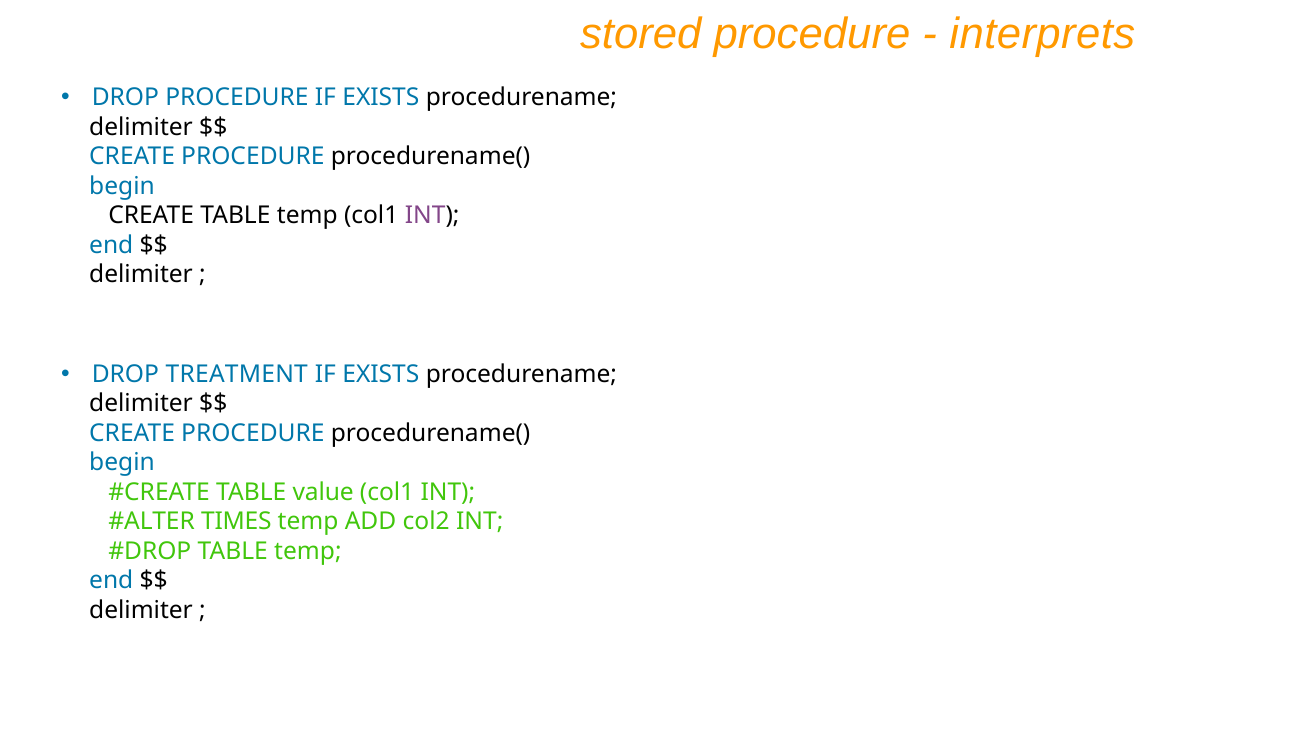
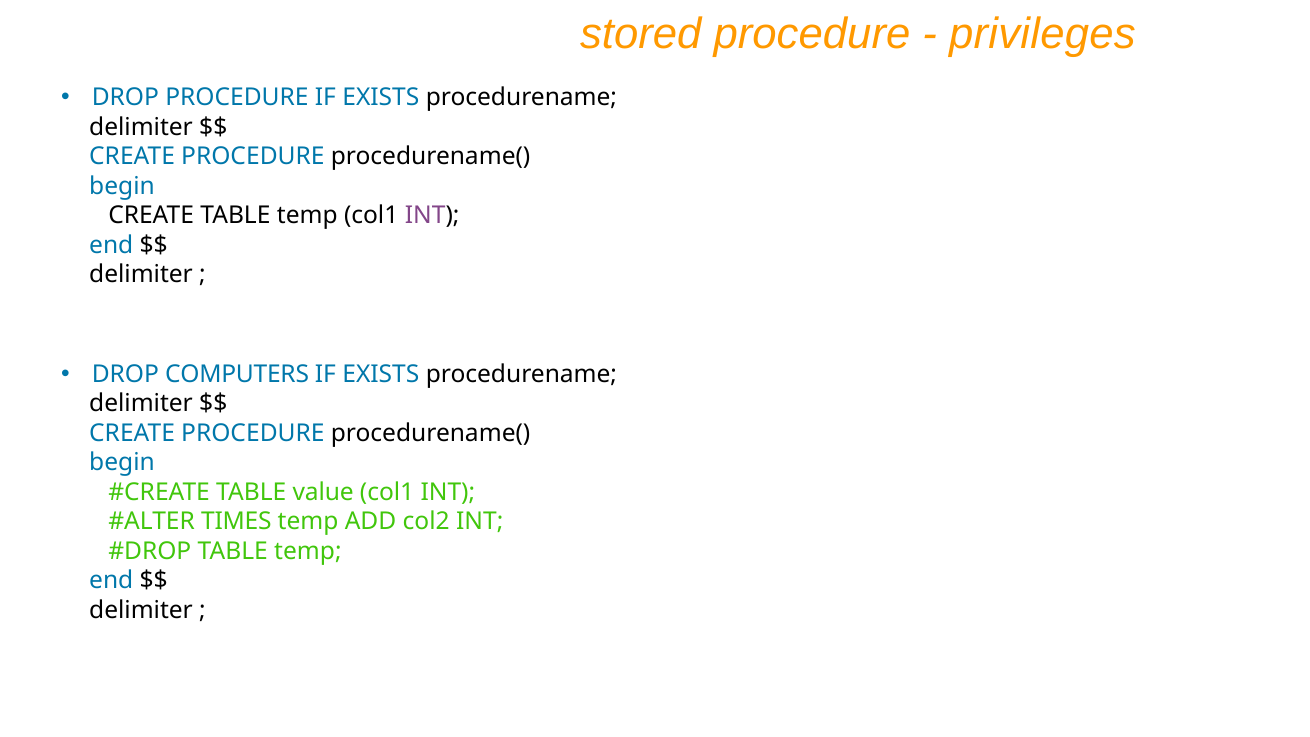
interprets: interprets -> privileges (1042, 34)
TREATMENT: TREATMENT -> COMPUTERS (237, 374)
